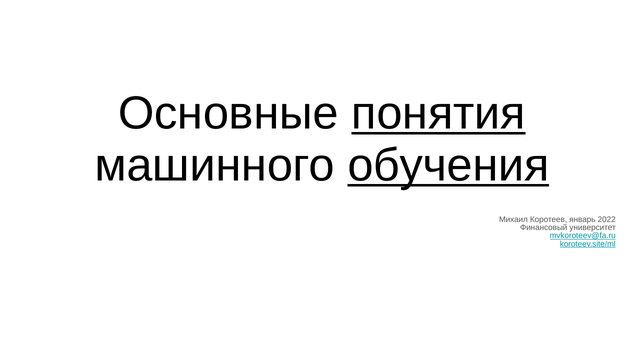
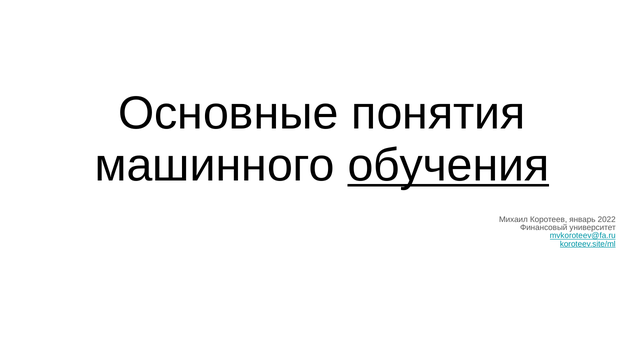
понятия underline: present -> none (438, 113)
